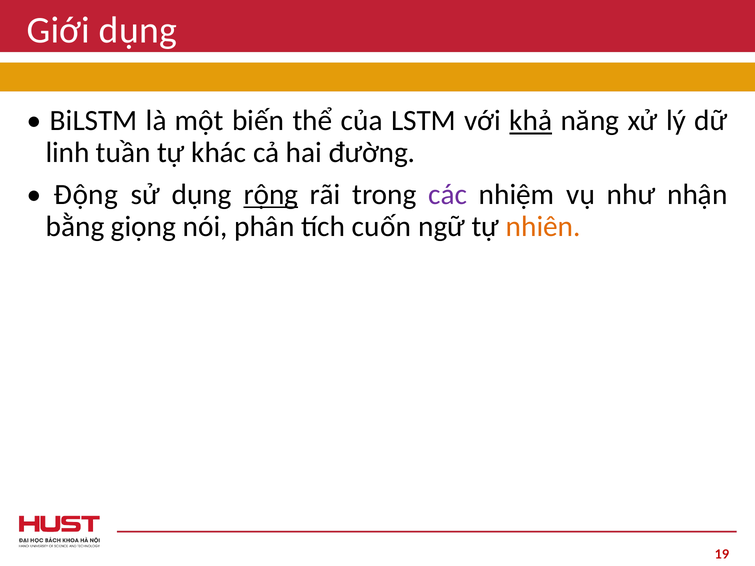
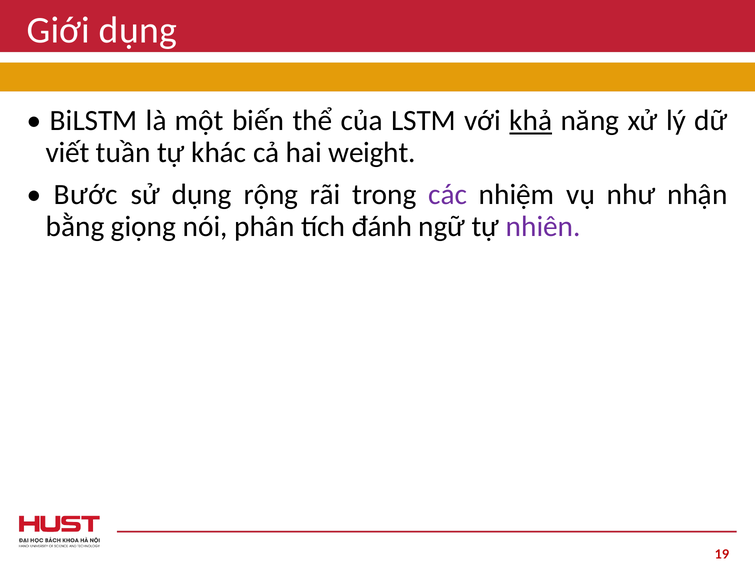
linh: linh -> viết (68, 153)
đường: đường -> weight (372, 153)
Động: Động -> Bước (86, 195)
rộng underline: present -> none (271, 195)
cuốn: cuốn -> đánh (382, 226)
nhiên colour: orange -> purple (543, 226)
